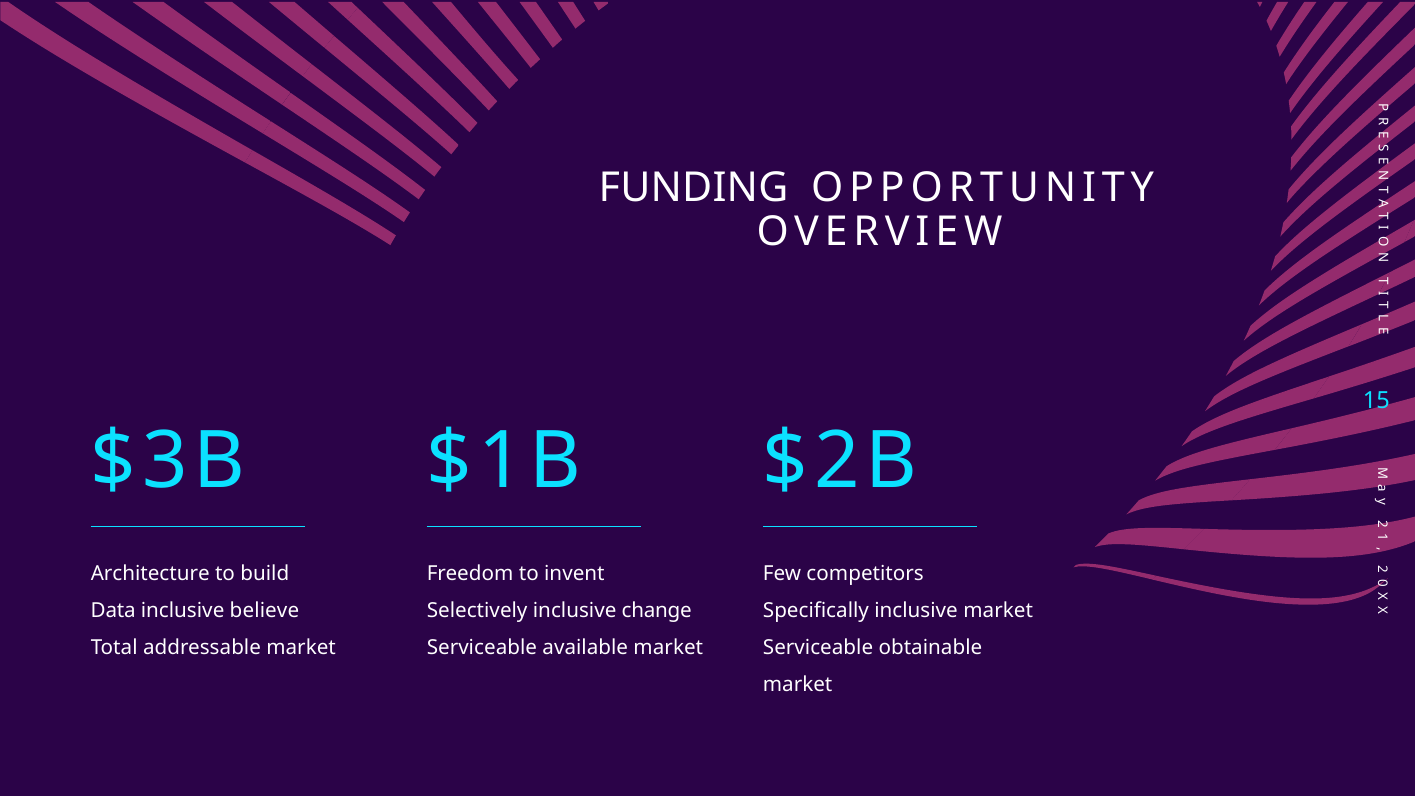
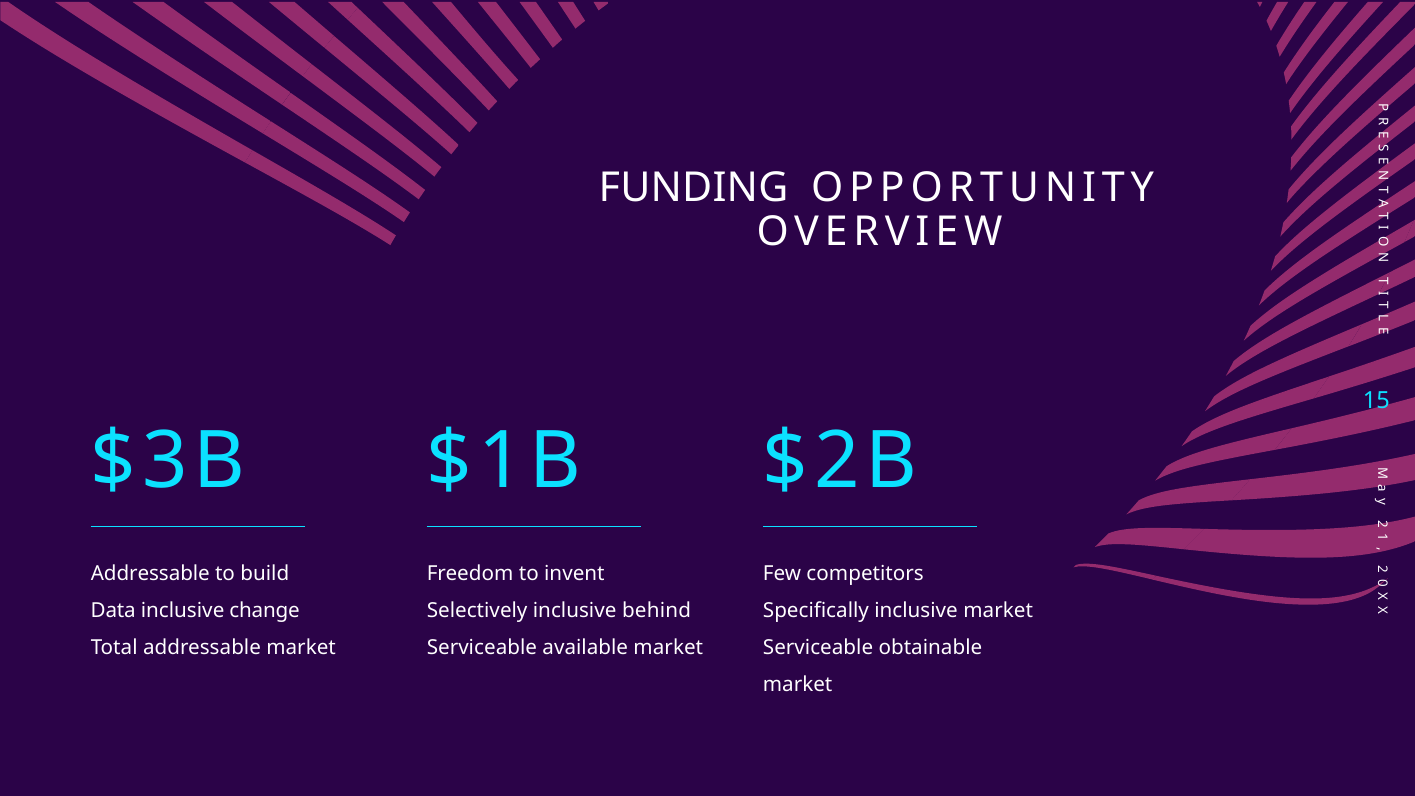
Architecture: Architecture -> Addressable (150, 574)
believe: believe -> change (265, 611)
change: change -> behind (657, 611)
